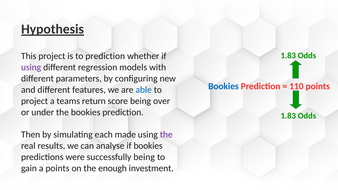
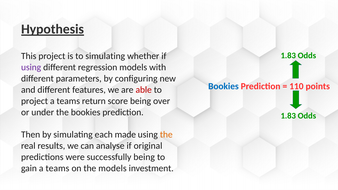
to prediction: prediction -> simulating (105, 56)
able colour: blue -> red (144, 90)
the colour: purple -> orange (166, 135)
if bookies: bookies -> original (148, 146)
gain a points: points -> teams (57, 168)
the enough: enough -> models (112, 168)
